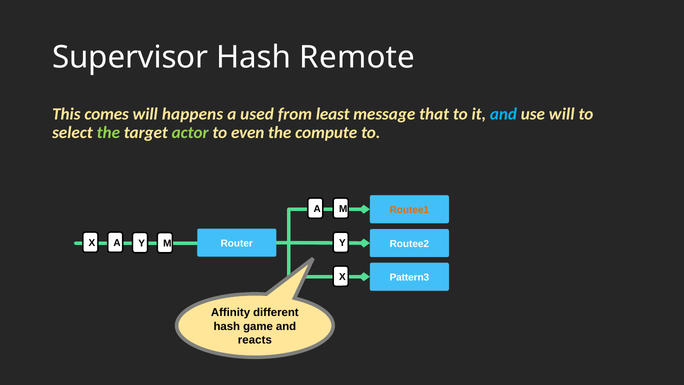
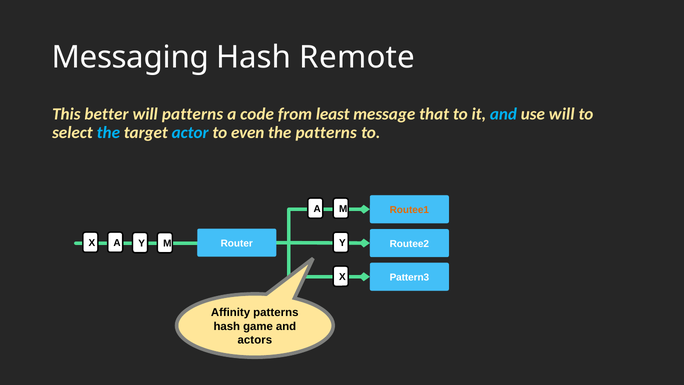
Supervisor: Supervisor -> Messaging (130, 57)
comes: comes -> better (106, 114)
will happens: happens -> patterns (193, 114)
used: used -> code (257, 114)
the colour: light green -> light blue (108, 133)
actor colour: light green -> light blue (190, 133)
the compute: compute -> patterns (326, 133)
Affinity different: different -> patterns (276, 312)
reacts: reacts -> actors (255, 340)
